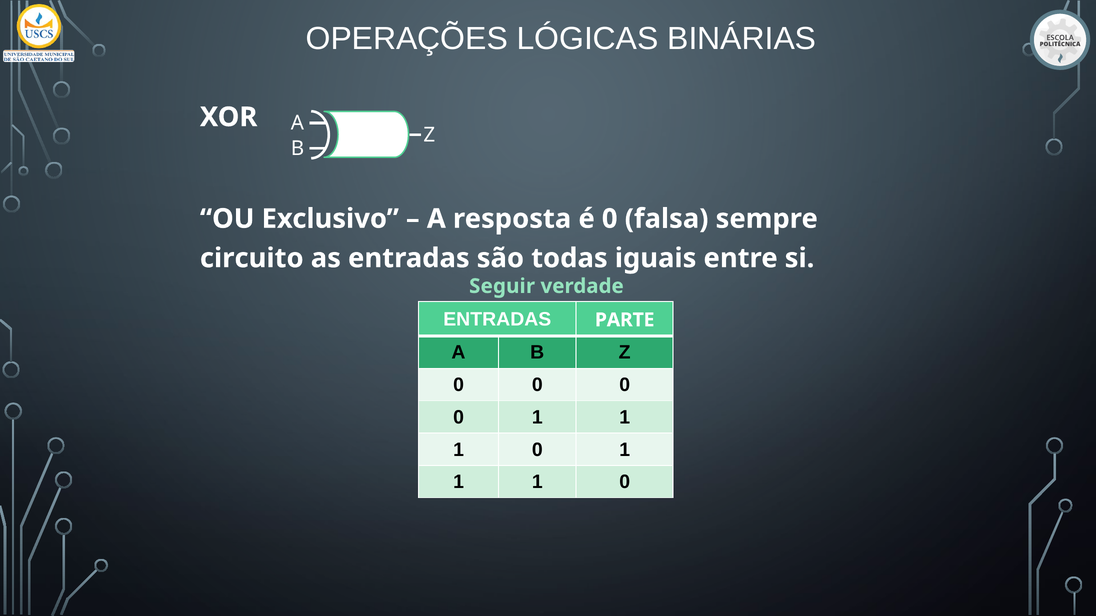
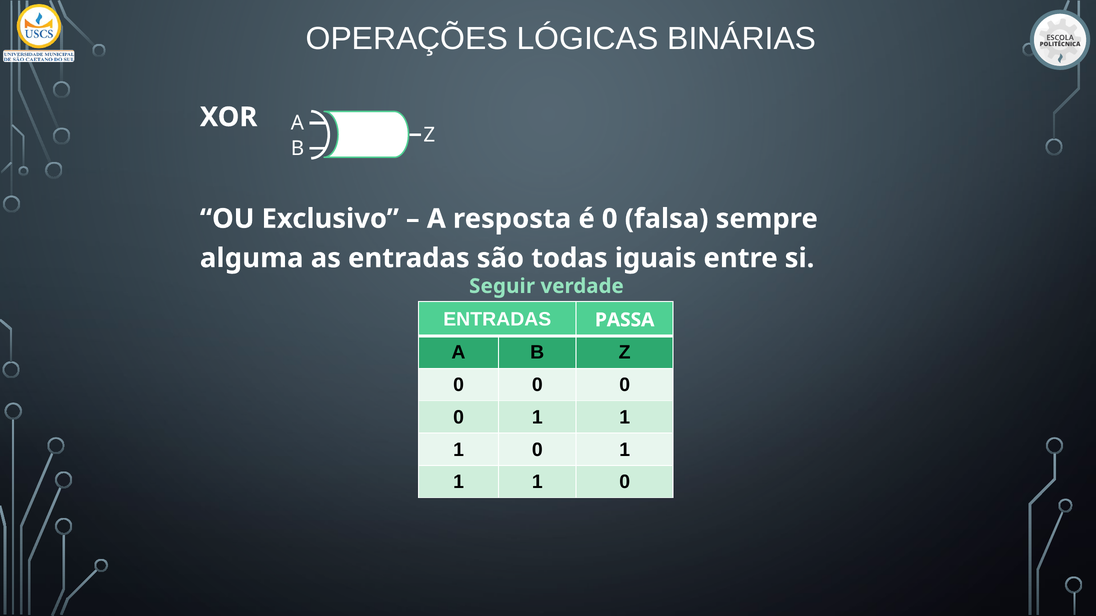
circuito: circuito -> alguma (252, 258)
PARTE: PARTE -> PASSA (625, 320)
